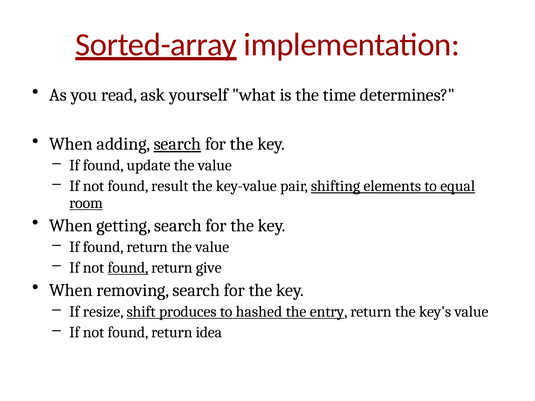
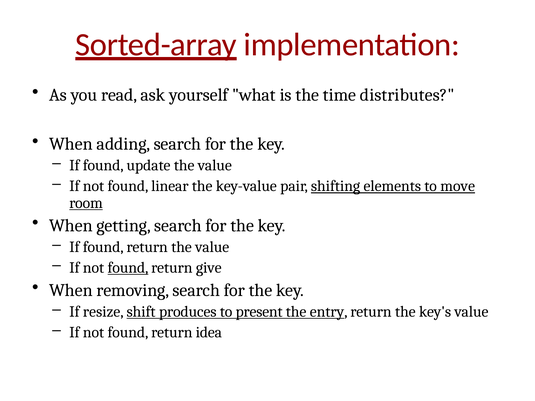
determines: determines -> distributes (407, 95)
search underline: present -> none (177, 144)
result: result -> linear (170, 186)
equal: equal -> move (458, 186)
hashed: hashed -> present (259, 312)
